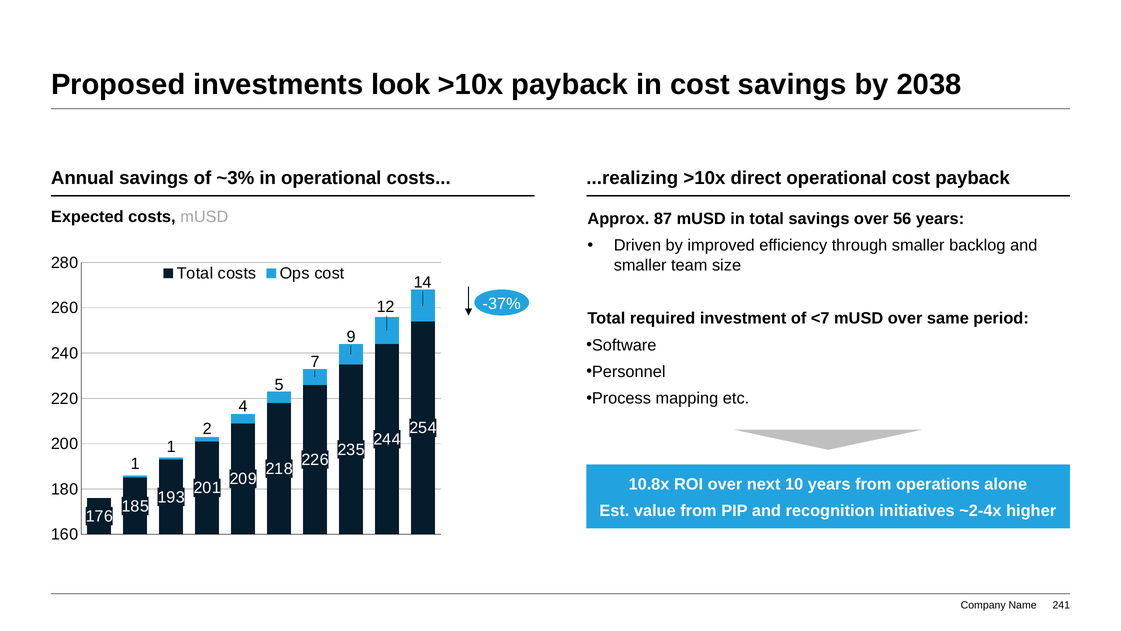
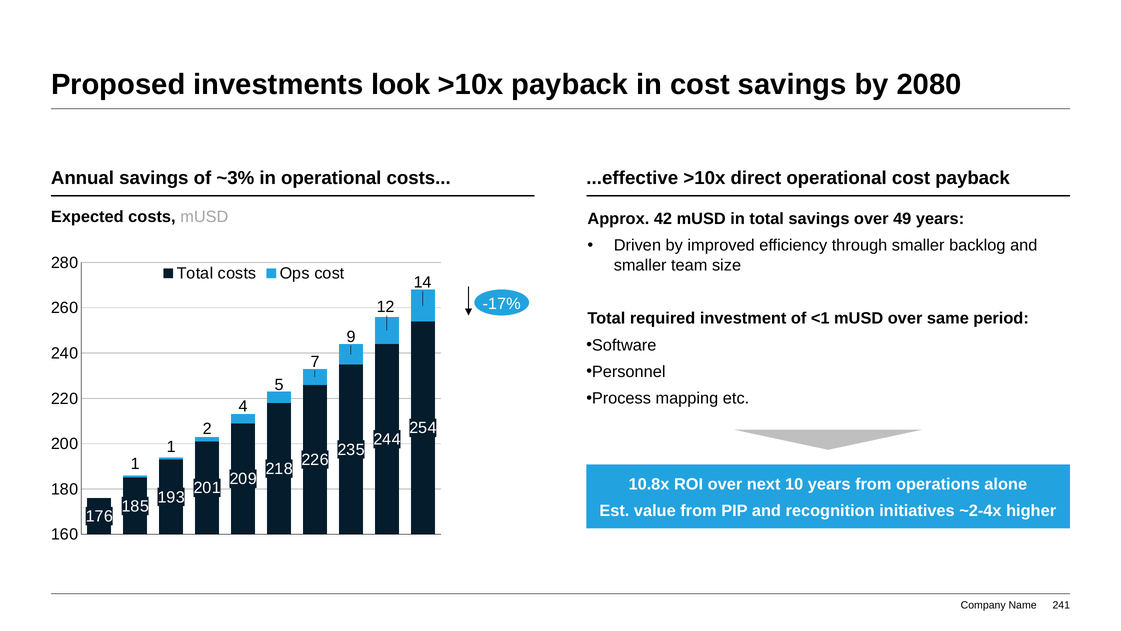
2038: 2038 -> 2080 (929, 84)
...realizing: ...realizing -> ...effective (632, 178)
87: 87 -> 42 (663, 219)
56: 56 -> 49 (902, 219)
-37%: -37% -> -17% (502, 303)
<7: <7 -> <1 (820, 318)
